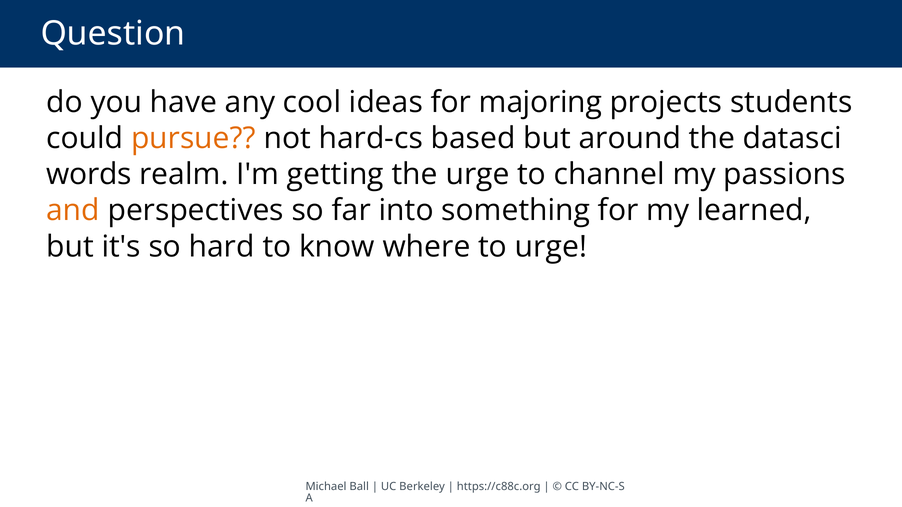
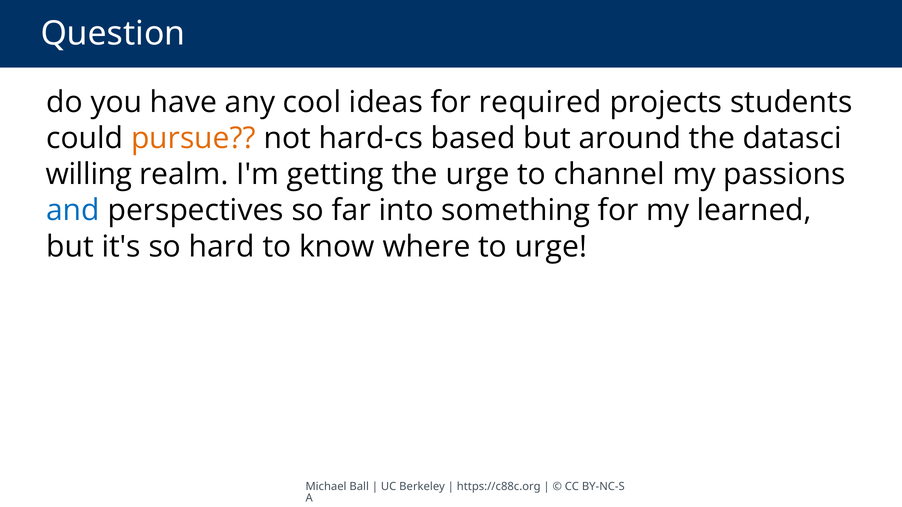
majoring: majoring -> required (540, 102)
words: words -> willing (89, 175)
and colour: orange -> blue (73, 211)
